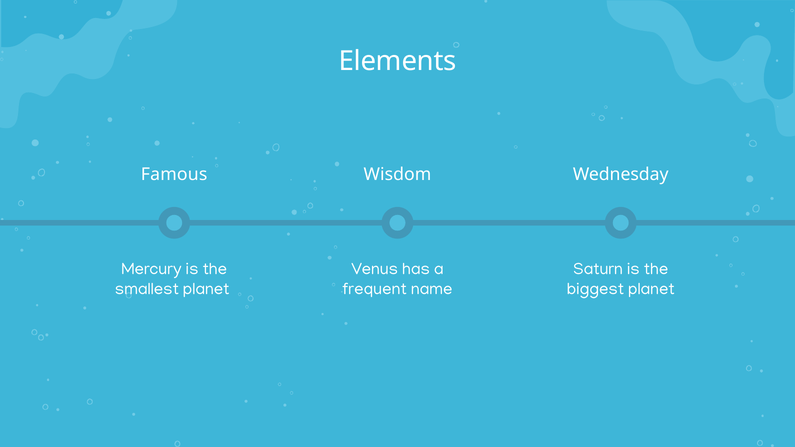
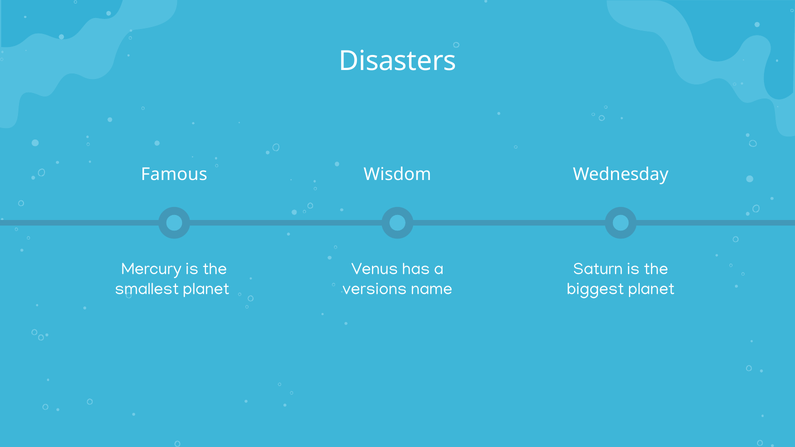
Elements: Elements -> Disasters (398, 61)
frequent: frequent -> versions (375, 289)
